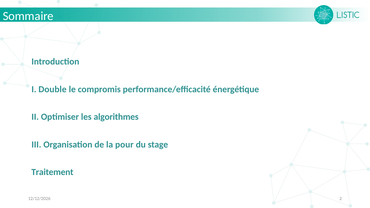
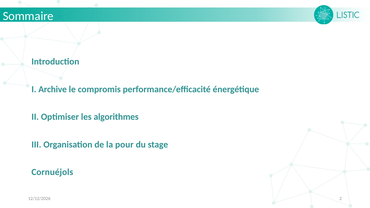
Double: Double -> Archive (53, 89)
Traitement: Traitement -> Cornuéjols (52, 172)
